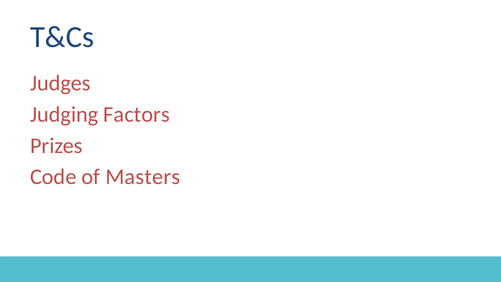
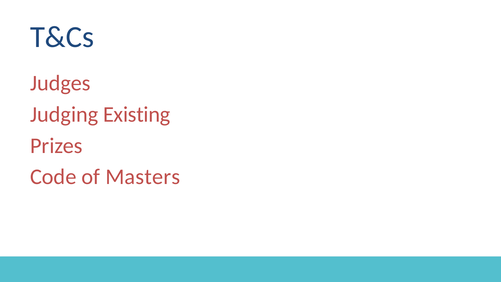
Factors: Factors -> Existing (137, 114)
